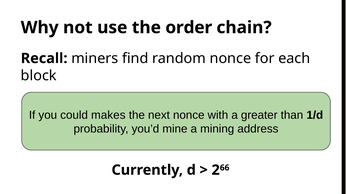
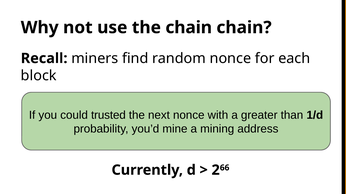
the order: order -> chain (189, 28)
makes: makes -> trusted (108, 115)
